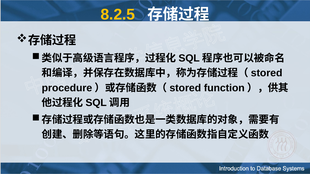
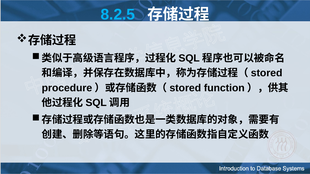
8.2.5 colour: yellow -> light blue (118, 15)
